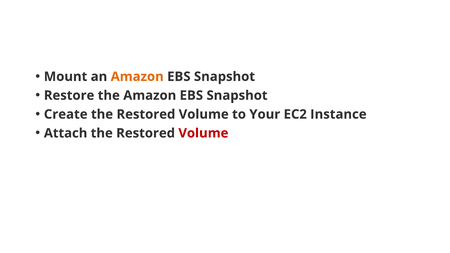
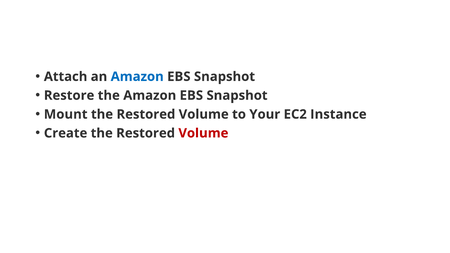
Mount: Mount -> Attach (66, 77)
Amazon colour: orange -> blue (137, 77)
Create: Create -> Mount (66, 114)
Attach: Attach -> Create (66, 133)
